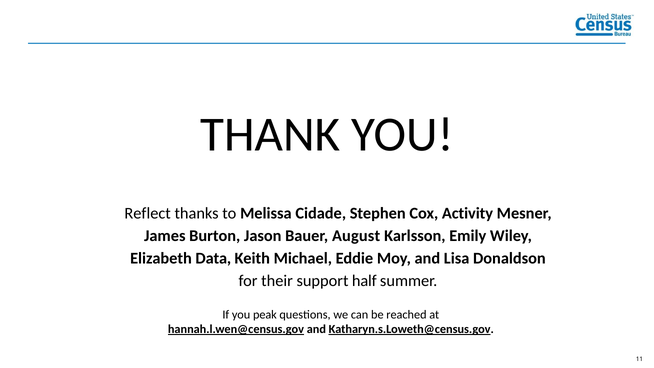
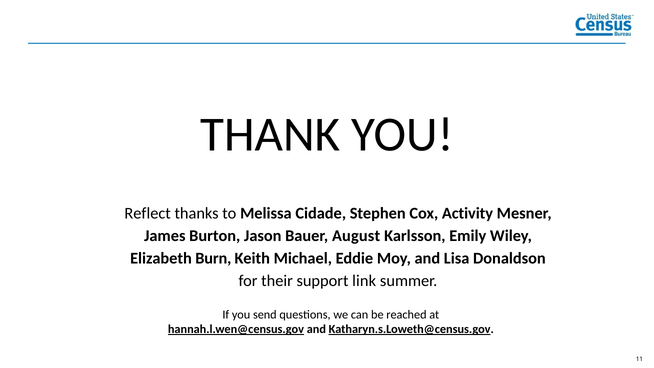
Data: Data -> Burn (213, 258)
half: half -> link (364, 281)
peak: peak -> send (265, 314)
